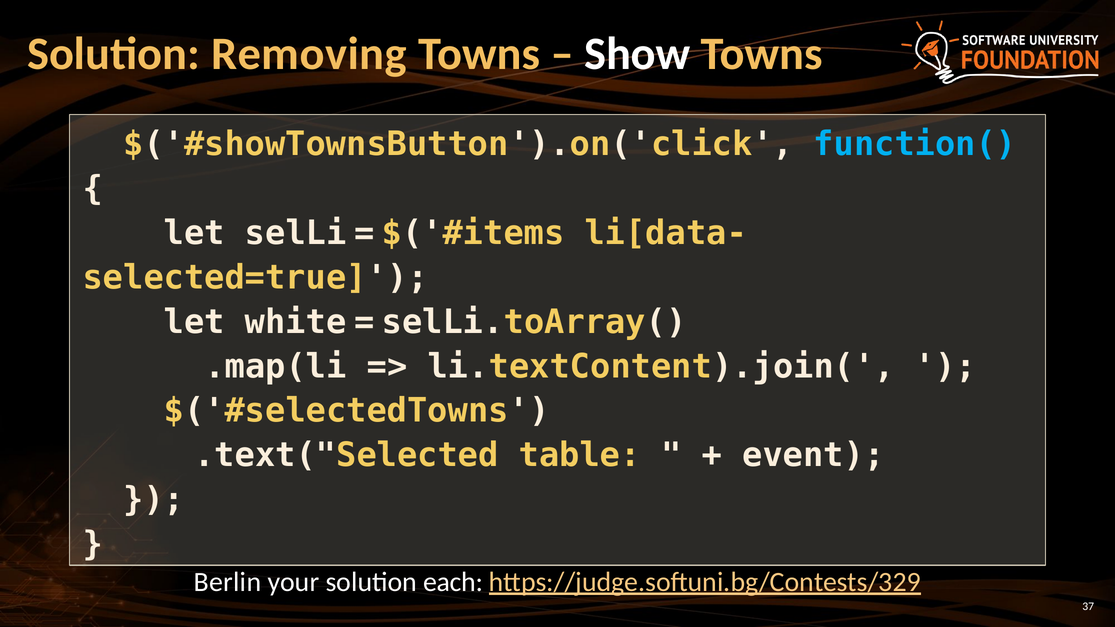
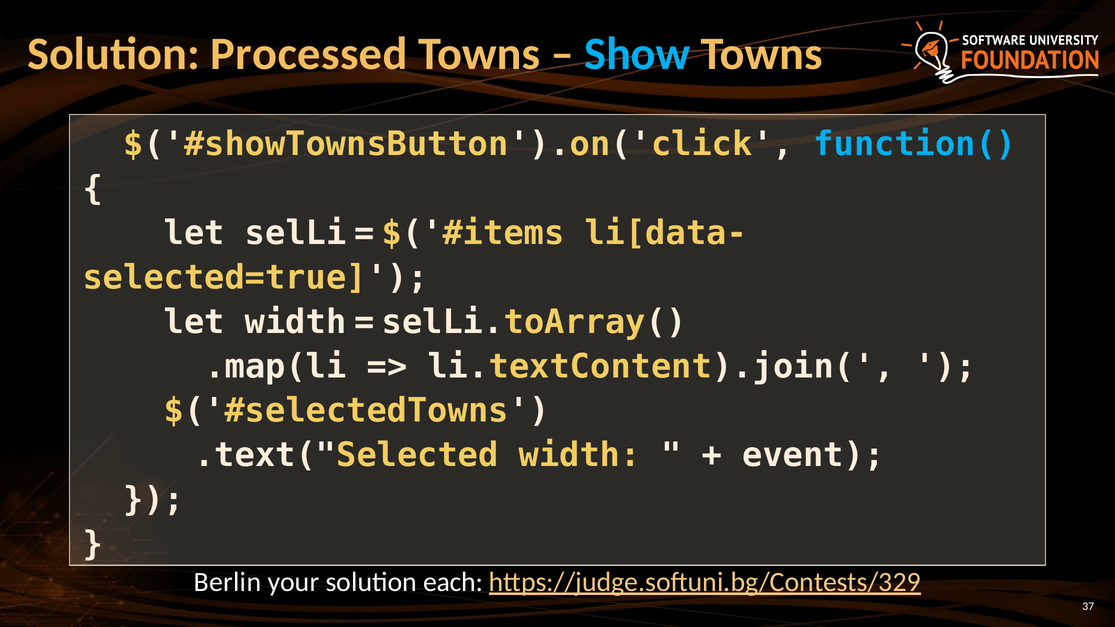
Removing: Removing -> Processed (309, 54)
Show colour: white -> light blue (637, 54)
let white: white -> width (296, 322)
.text("Selected table: table -> width (580, 456)
